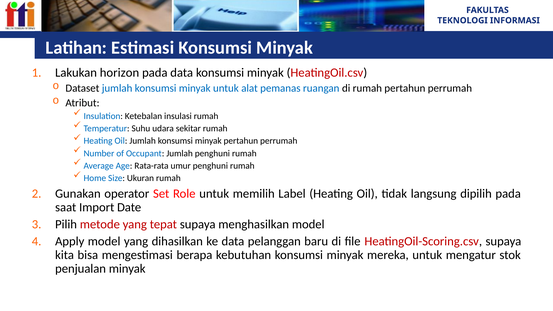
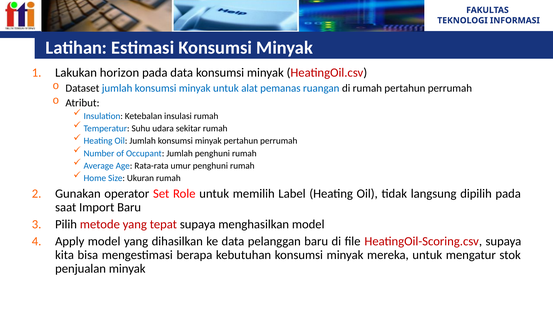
Import Date: Date -> Baru (129, 207)
